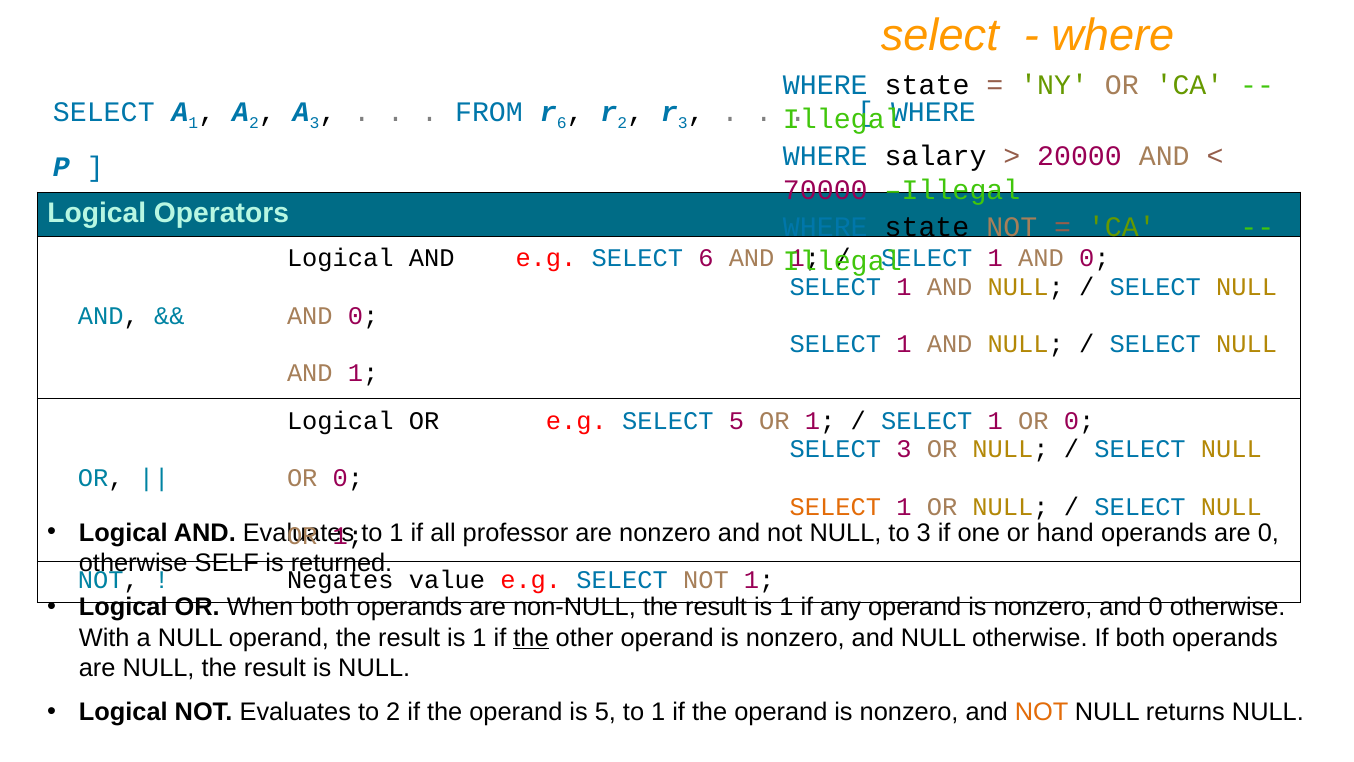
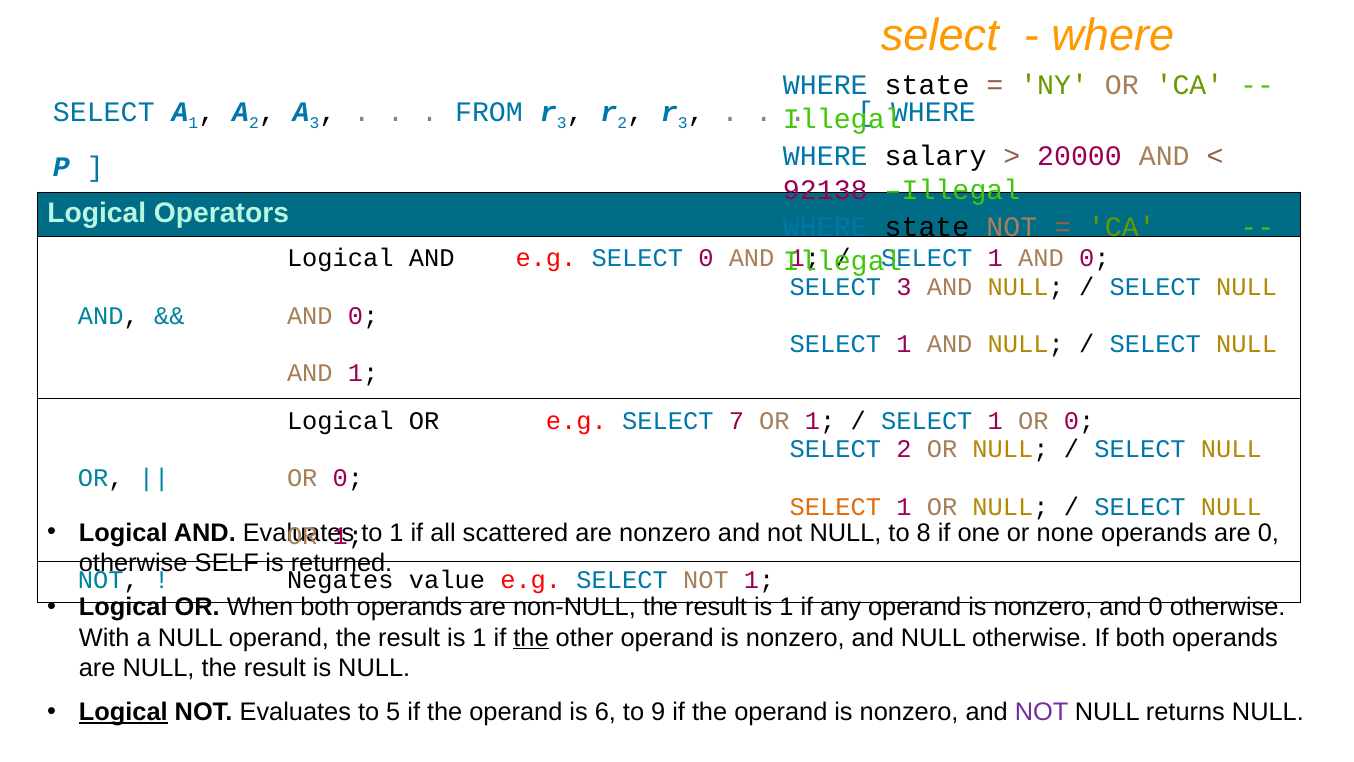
6: 6 -> 3 (562, 123)
70000: 70000 -> 92138 (825, 190)
SELECT 6: 6 -> 0 (706, 258)
1: 1 -> 3 (904, 287)
SELECT 5: 5 -> 7 (736, 420)
SELECT 3: 3 -> 2 (904, 449)
professor: professor -> scattered (515, 532)
to 3: 3 -> 8 (924, 532)
hand: hand -> none (1065, 532)
Logical underline: none -> present (123, 712)
to 2: 2 -> 5 (393, 712)
is 5: 5 -> 6 (605, 712)
1: 1 -> 9 (658, 712)
NOT colour: orange -> purple (1042, 712)
